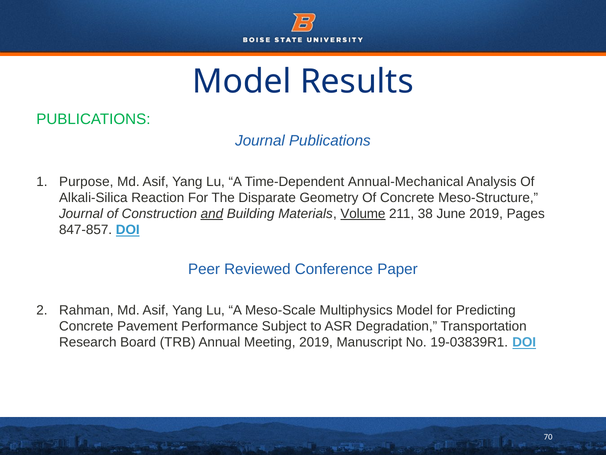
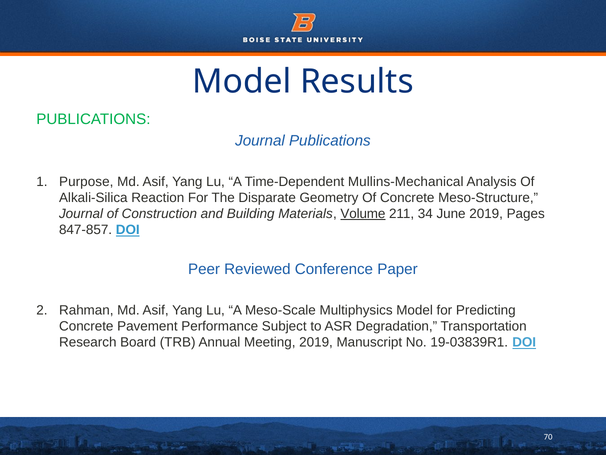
Annual-Mechanical: Annual-Mechanical -> Mullins-Mechanical (406, 181)
and underline: present -> none (212, 214)
38: 38 -> 34 (425, 214)
